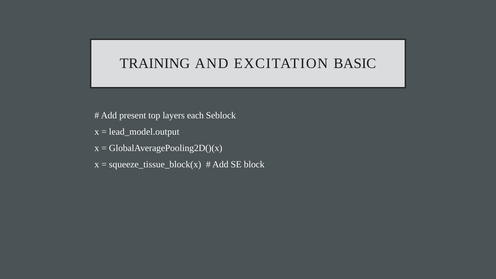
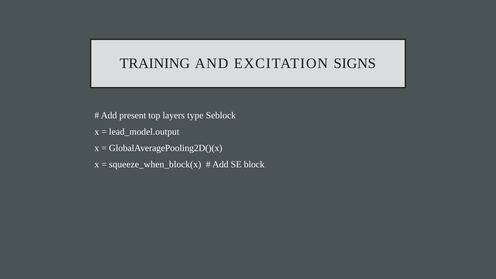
BASIC: BASIC -> SIGNS (355, 63)
each: each -> type (195, 115)
squeeze_tissue_block(x: squeeze_tissue_block(x -> squeeze_when_block(x (155, 164)
